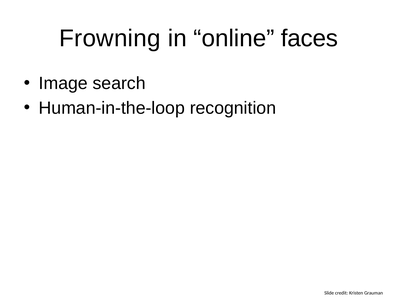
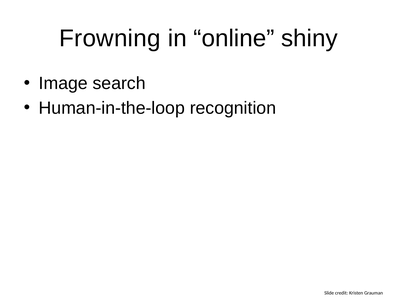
faces: faces -> shiny (309, 38)
